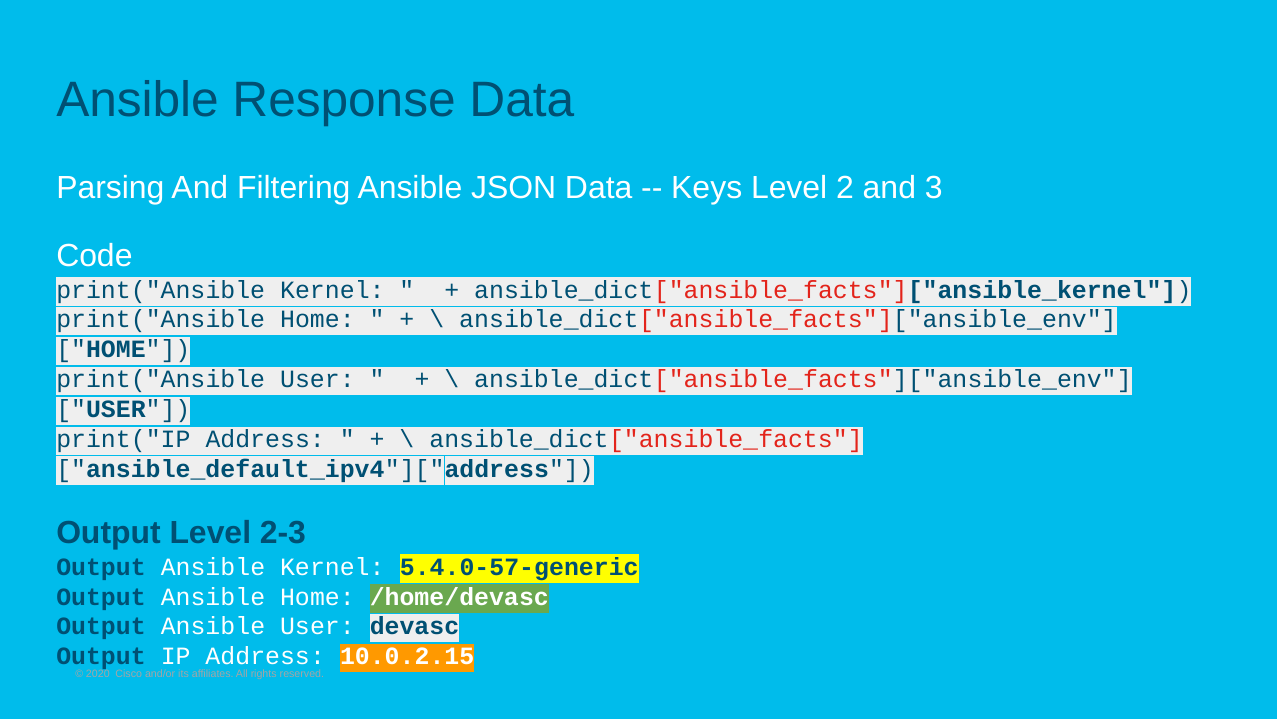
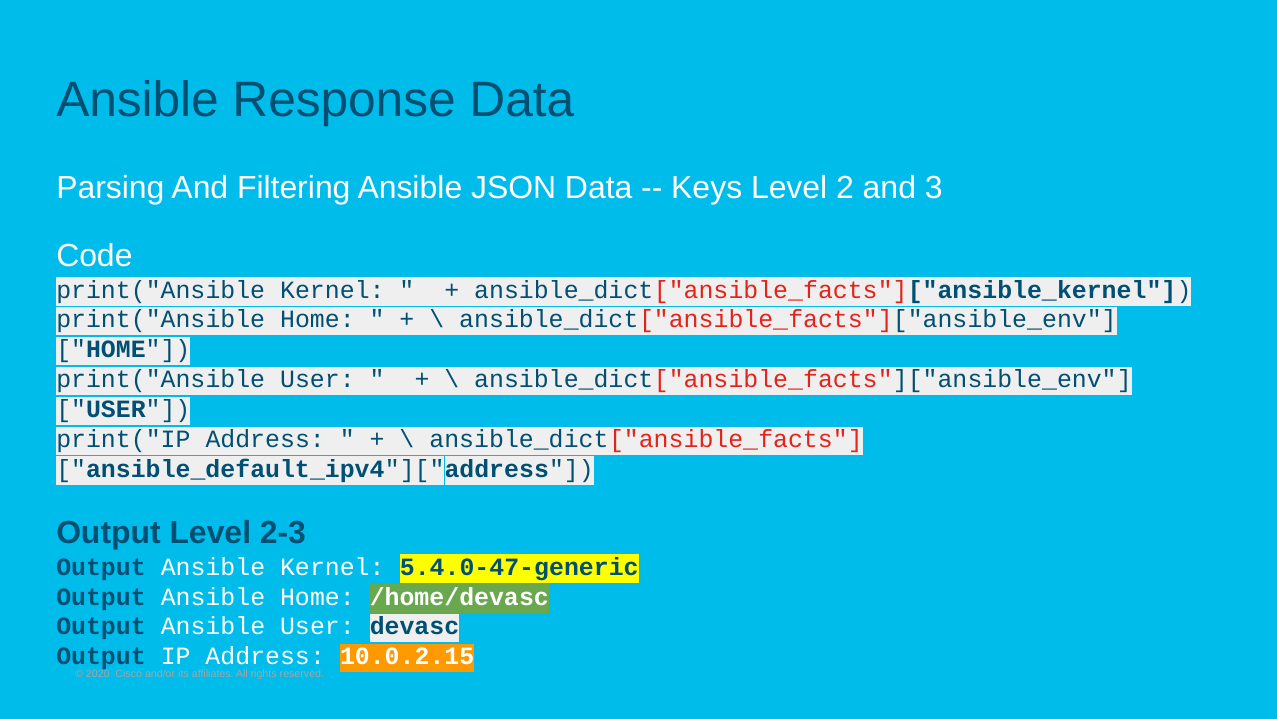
5.4.0-57-generic: 5.4.0-57-generic -> 5.4.0-47-generic (519, 567)
